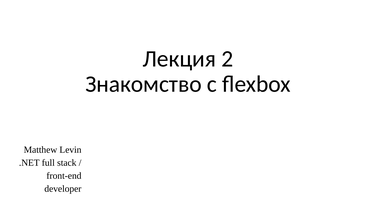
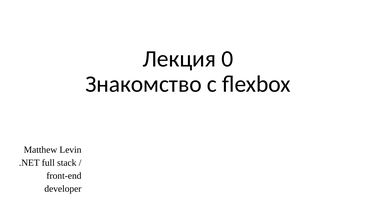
2: 2 -> 0 (227, 59)
